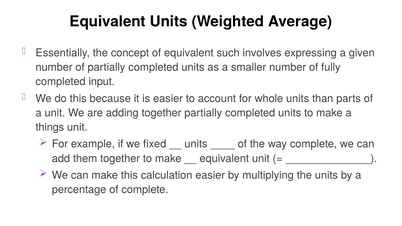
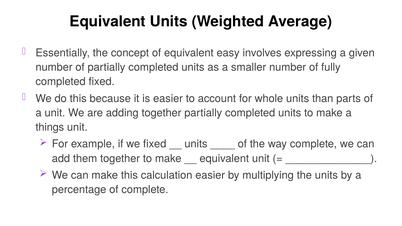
such: such -> easy (228, 53)
completed input: input -> fixed (102, 82)
